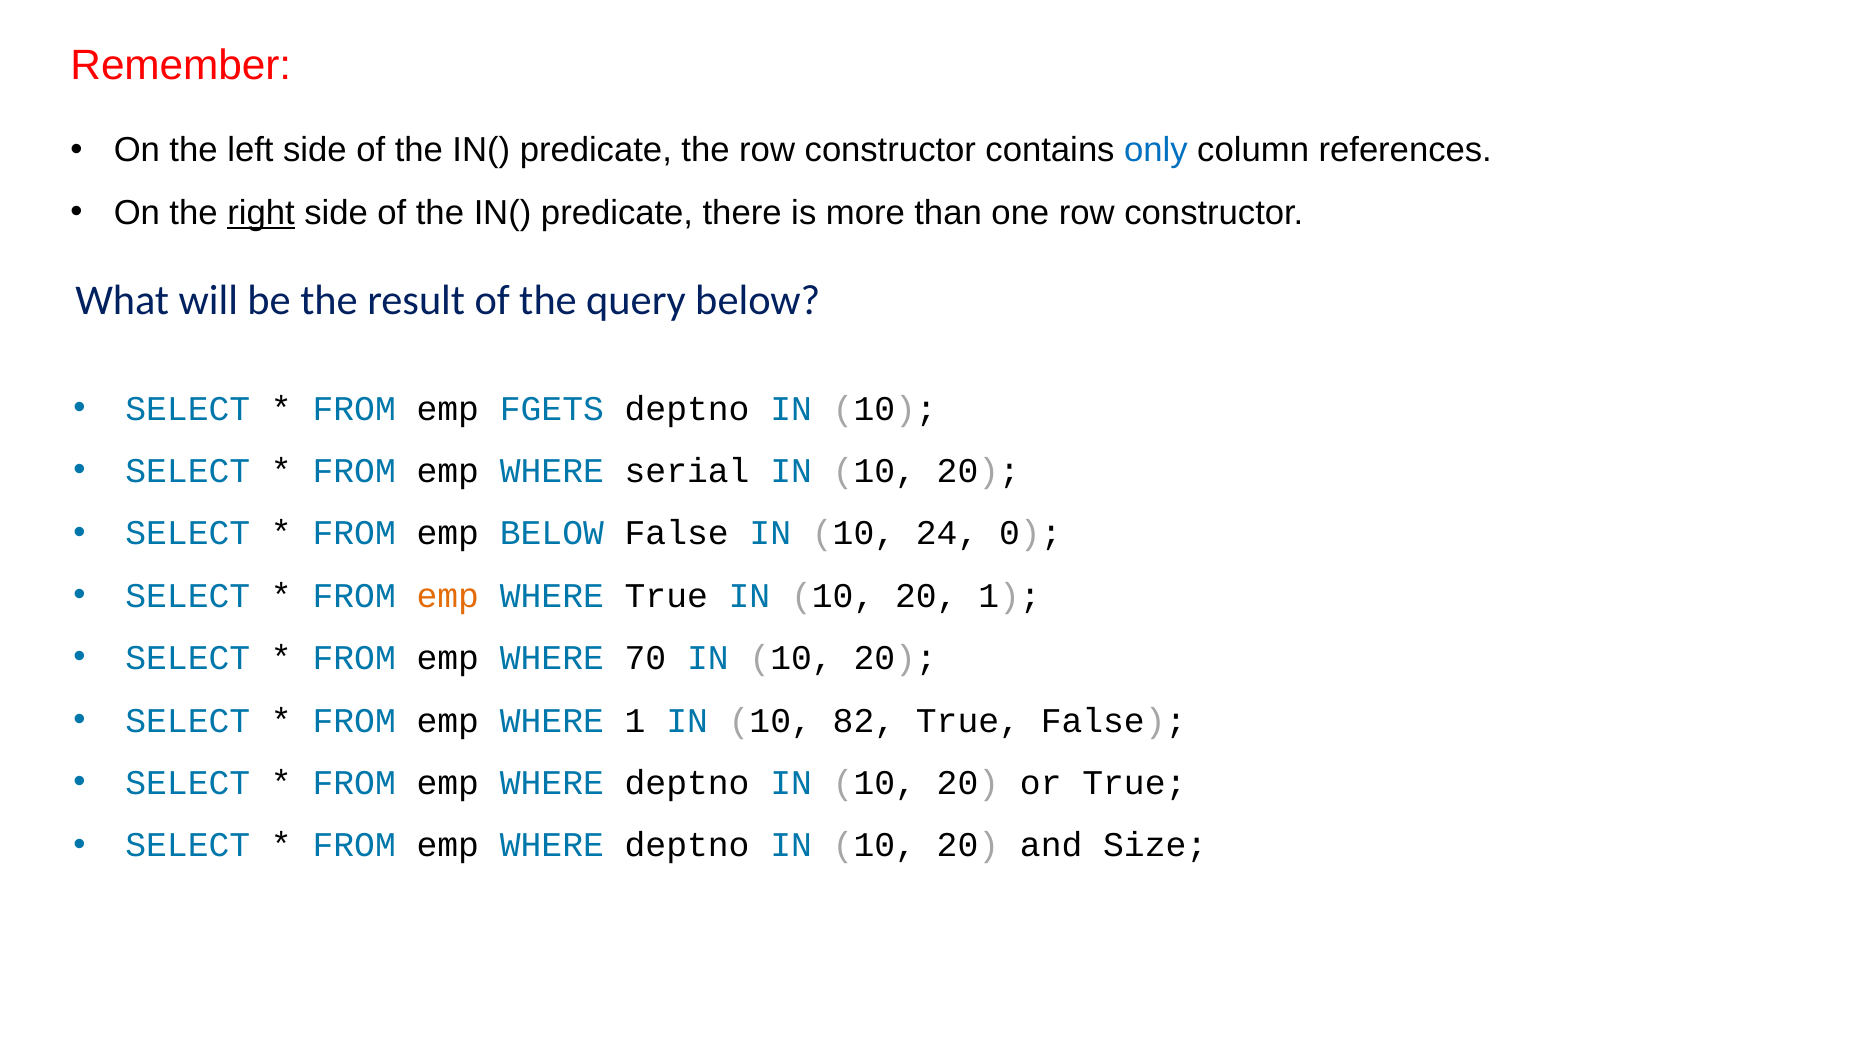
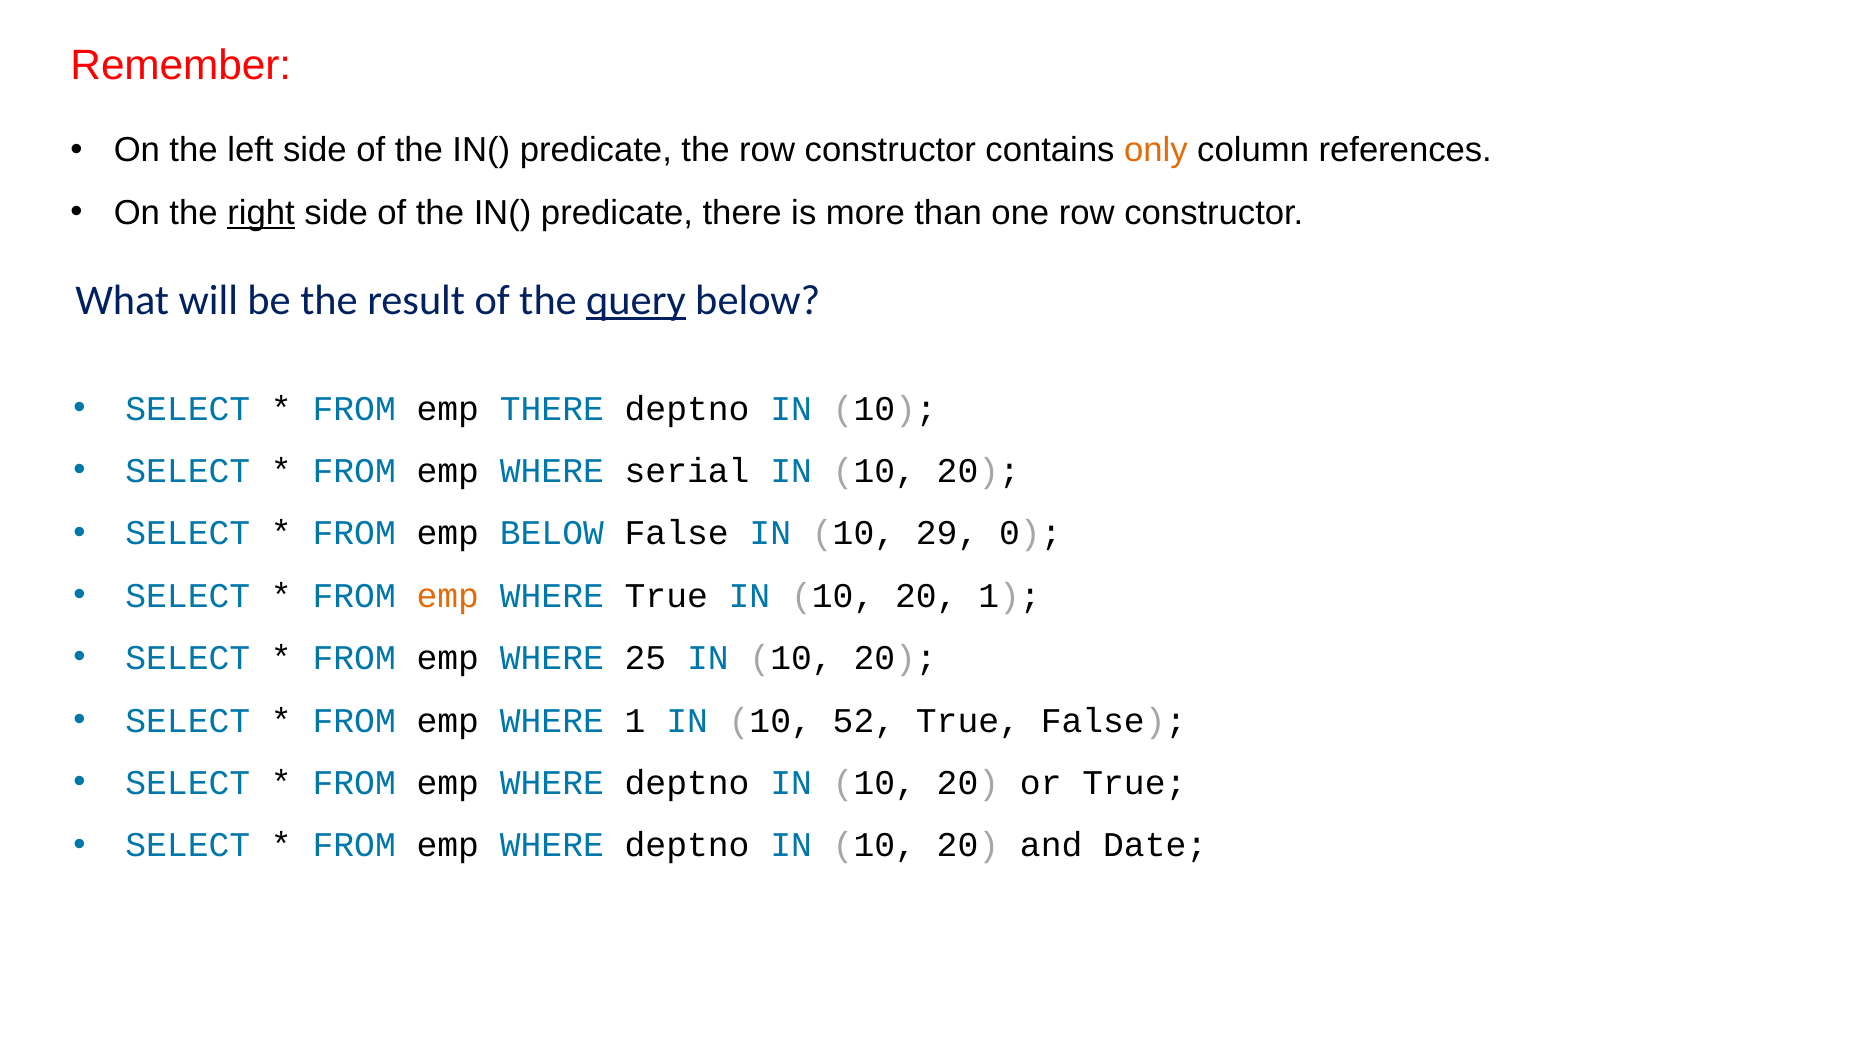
only colour: blue -> orange (1156, 150)
query underline: none -> present (636, 301)
emp FGETS: FGETS -> THERE (552, 409)
24: 24 -> 29 (947, 534)
70: 70 -> 25 (645, 658)
82: 82 -> 52 (864, 721)
Size: Size -> Date (1155, 846)
